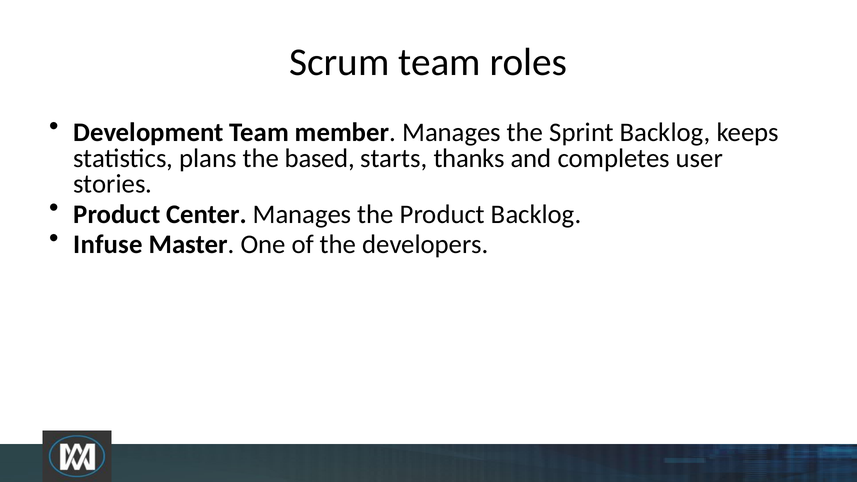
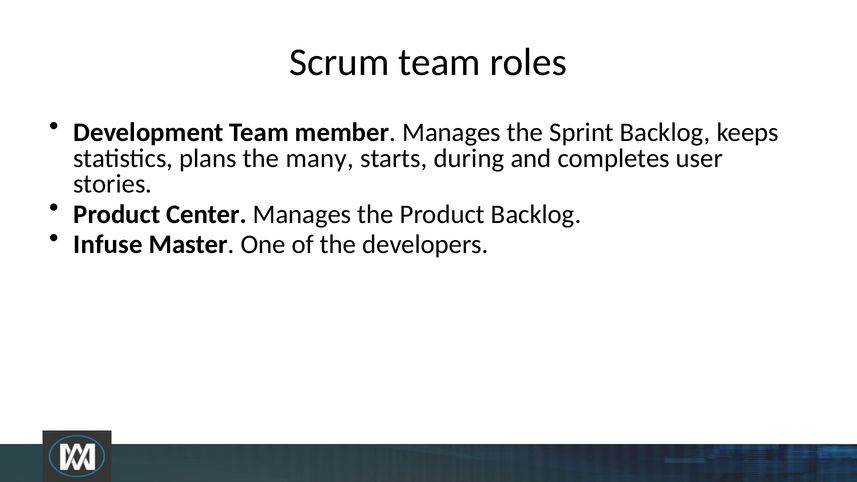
based: based -> many (320, 158)
thanks: thanks -> during (469, 158)
